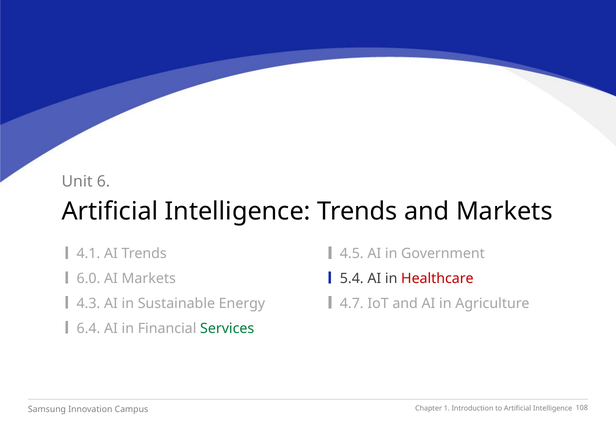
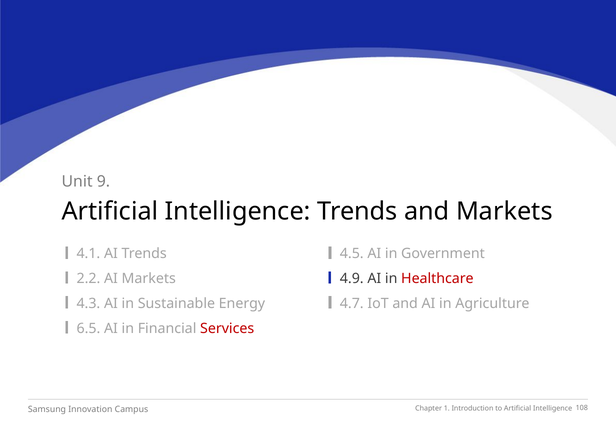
6: 6 -> 9 (103, 182)
6.0: 6.0 -> 2.2 (88, 279)
5.4: 5.4 -> 4.9 (352, 279)
6.4: 6.4 -> 6.5 (88, 329)
Services colour: green -> red (227, 329)
